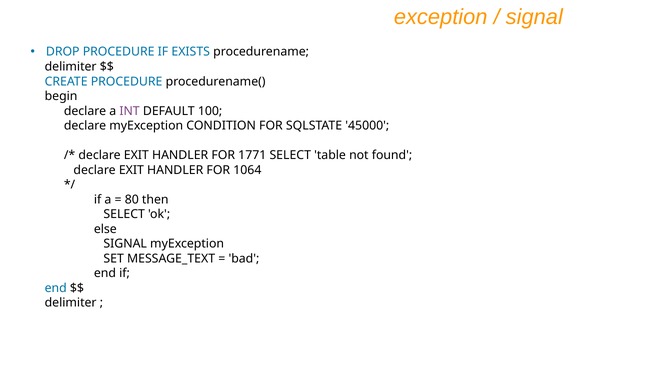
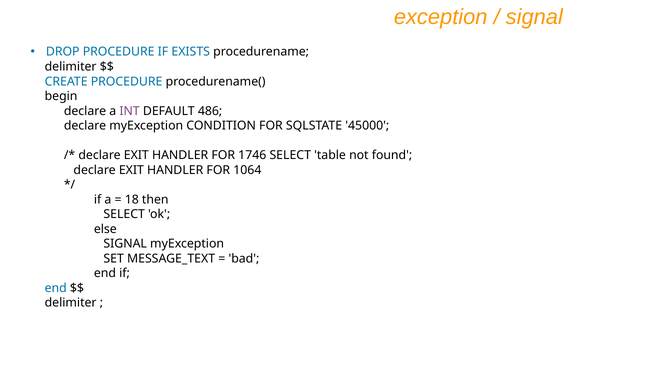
100: 100 -> 486 (210, 111)
1771: 1771 -> 1746 (252, 155)
80: 80 -> 18 (132, 200)
